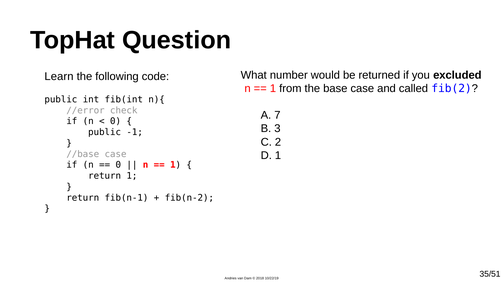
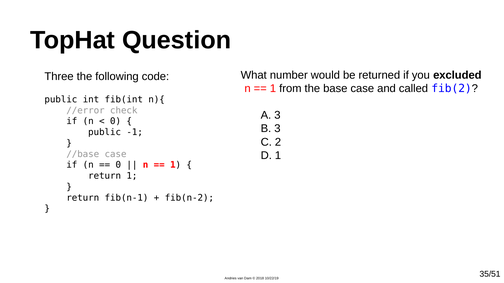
Learn: Learn -> Three (59, 77)
A 7: 7 -> 3 (277, 115)
